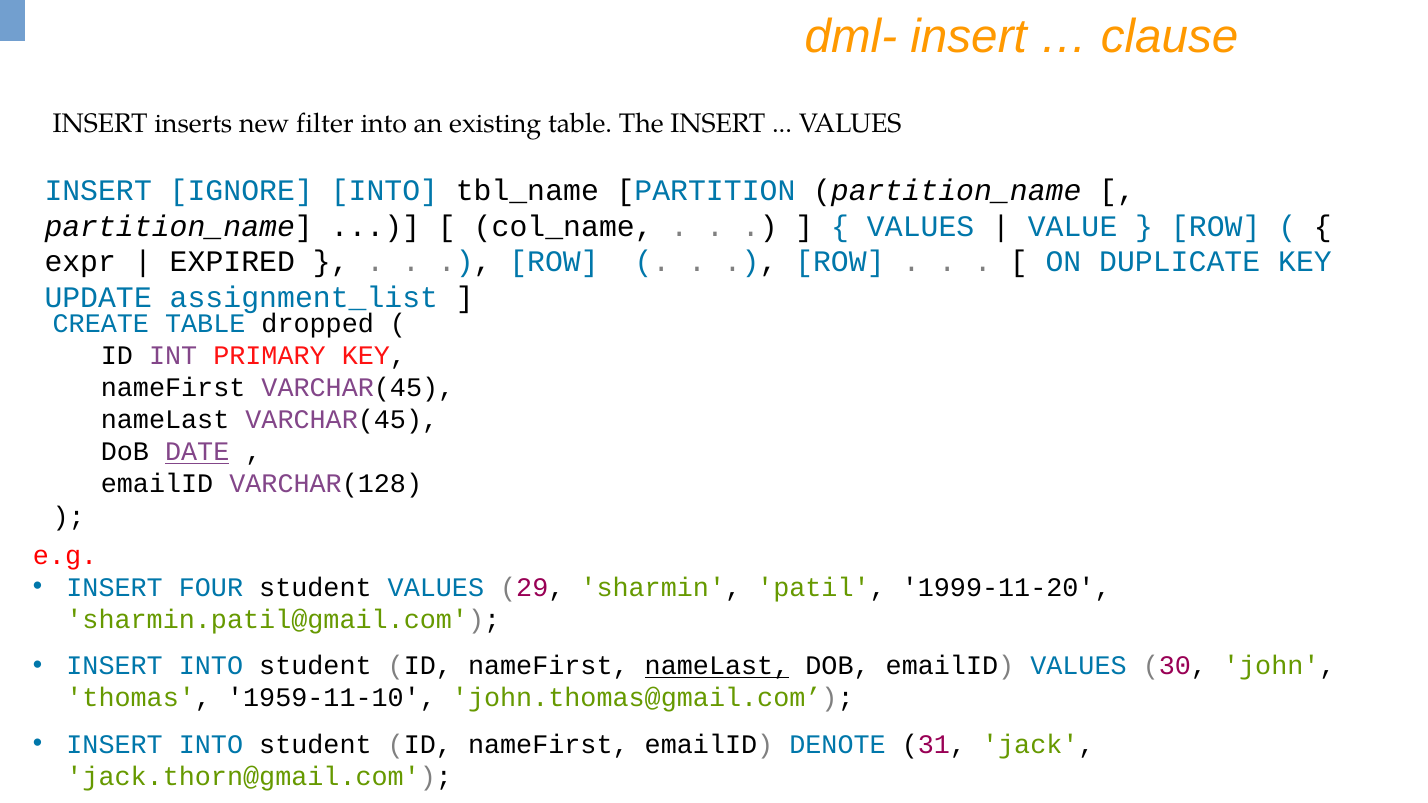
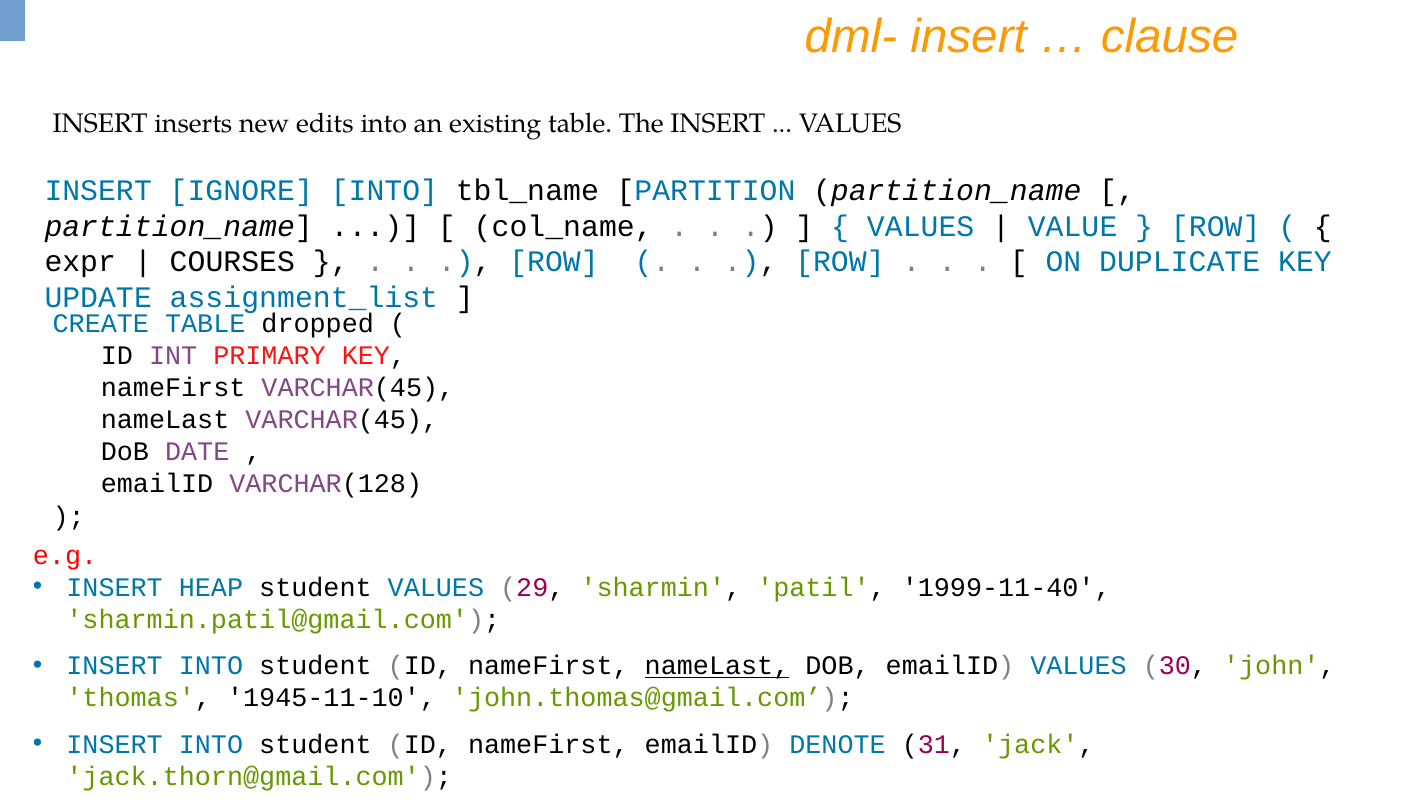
filter: filter -> edits (325, 123)
EXPIRED: EXPIRED -> COURSES (232, 262)
DATE underline: present -> none (197, 452)
FOUR: FOUR -> HEAP (211, 588)
1999-11-20: 1999-11-20 -> 1999-11-40 (1006, 588)
1959-11-10: 1959-11-10 -> 1945-11-10 (331, 698)
